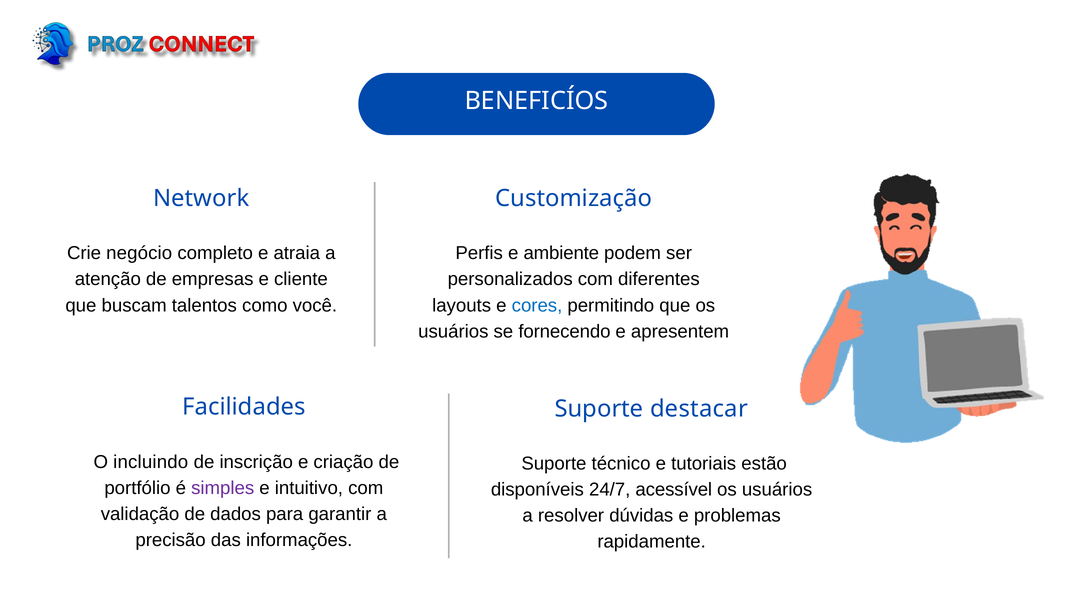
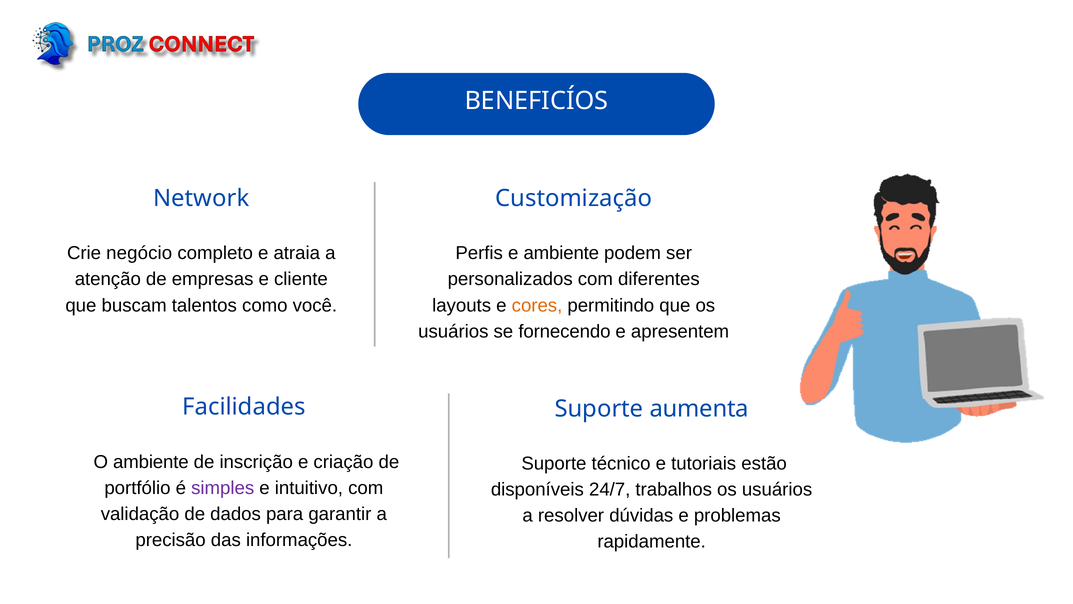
cores colour: blue -> orange (537, 305)
destacar: destacar -> aumenta (699, 408)
O incluindo: incluindo -> ambiente (151, 462)
acessível: acessível -> trabalhos (674, 489)
